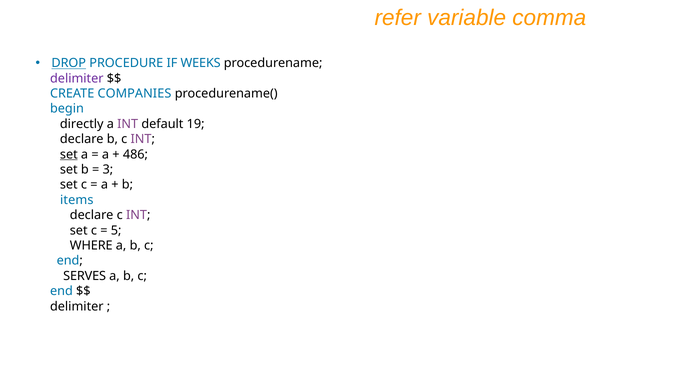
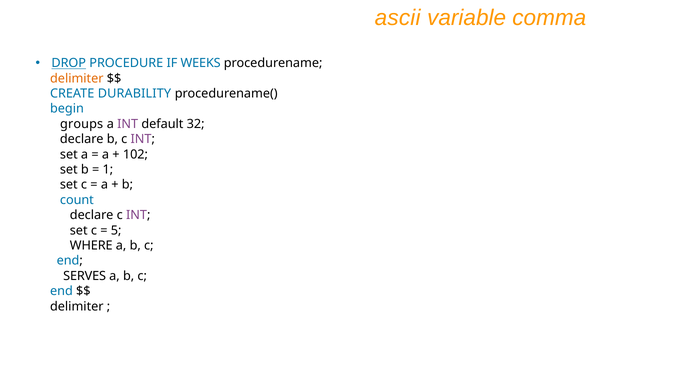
refer: refer -> ascii (398, 18)
delimiter colour: purple -> orange (77, 78)
COMPANIES: COMPANIES -> DURABILITY (134, 94)
directly: directly -> groups (82, 124)
19: 19 -> 32 (196, 124)
set underline: present -> none (69, 155)
486: 486 -> 102 (135, 155)
3: 3 -> 1 (108, 170)
items: items -> count (77, 200)
